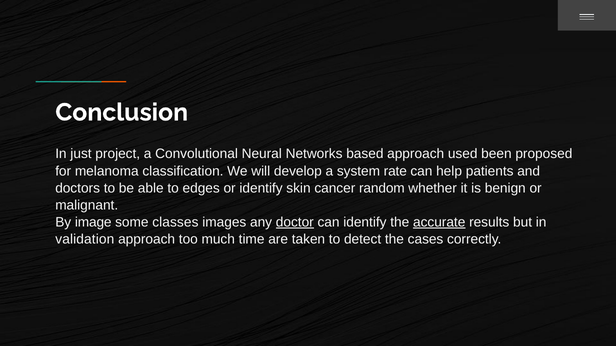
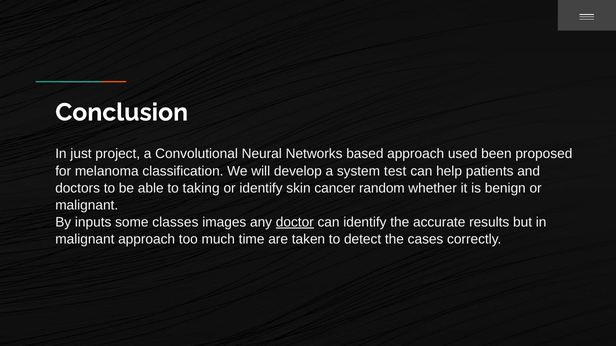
rate: rate -> test (395, 171)
edges: edges -> taking (201, 188)
image: image -> inputs (93, 222)
accurate underline: present -> none (439, 222)
validation: validation -> malignant (85, 240)
